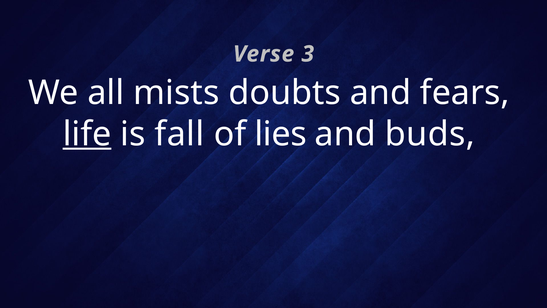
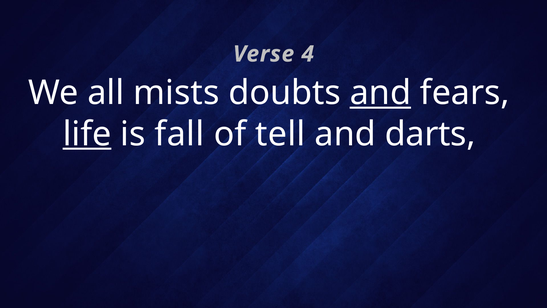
3: 3 -> 4 (308, 54)
and underline: none -> present (380, 93)
lies: lies -> tell (280, 134)
buds: buds -> darts (430, 134)
